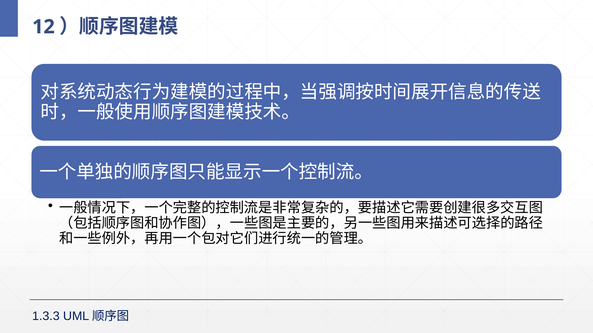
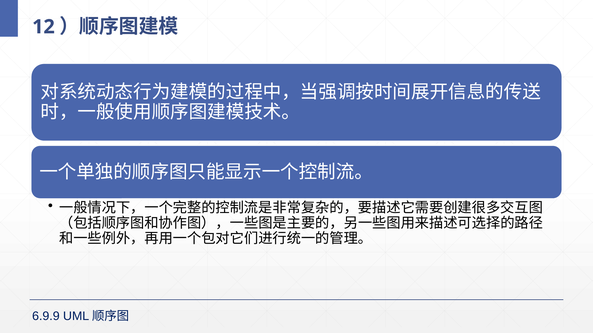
1.3.3: 1.3.3 -> 6.9.9 (46, 317)
